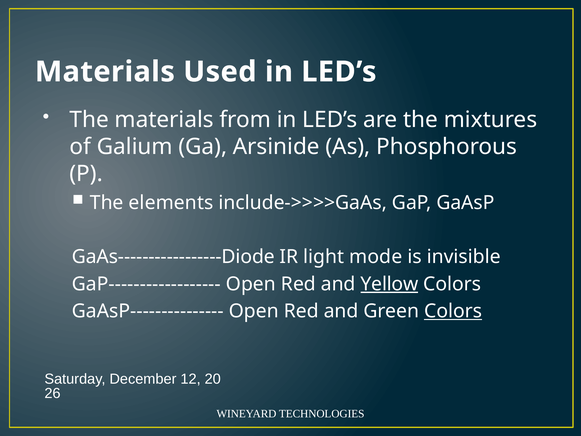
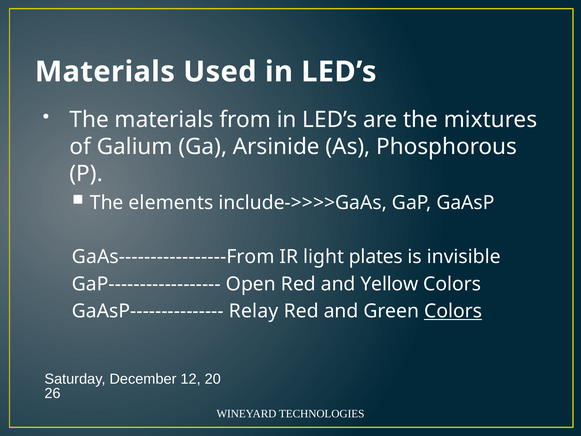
GaAs-----------------Diode: GaAs-----------------Diode -> GaAs-----------------From (173, 257)
mode: mode -> plates (376, 257)
Yellow underline: present -> none (389, 284)
GaAsP--------------- Open: Open -> Relay (254, 311)
